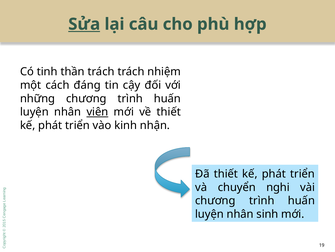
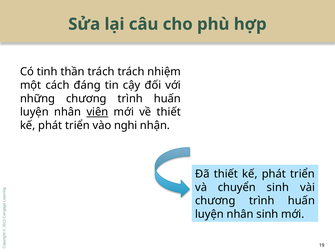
Sửa underline: present -> none (84, 24)
kinh: kinh -> nghi (126, 125)
chuyển nghi: nghi -> sinh (278, 187)
